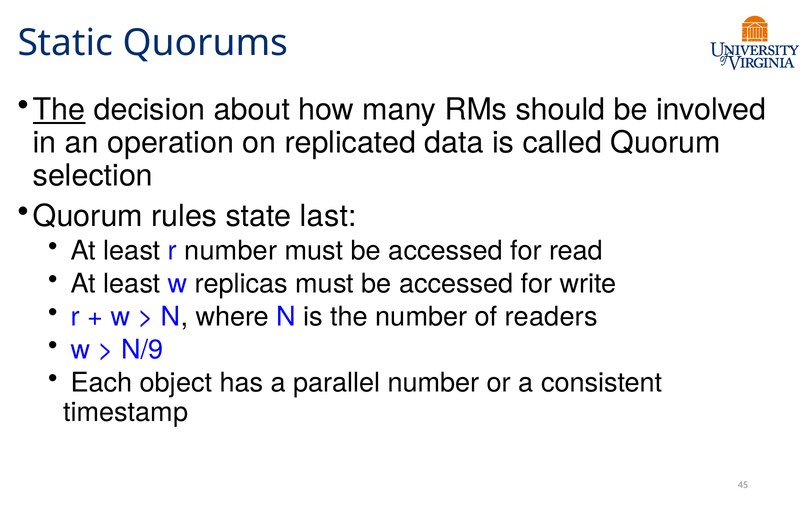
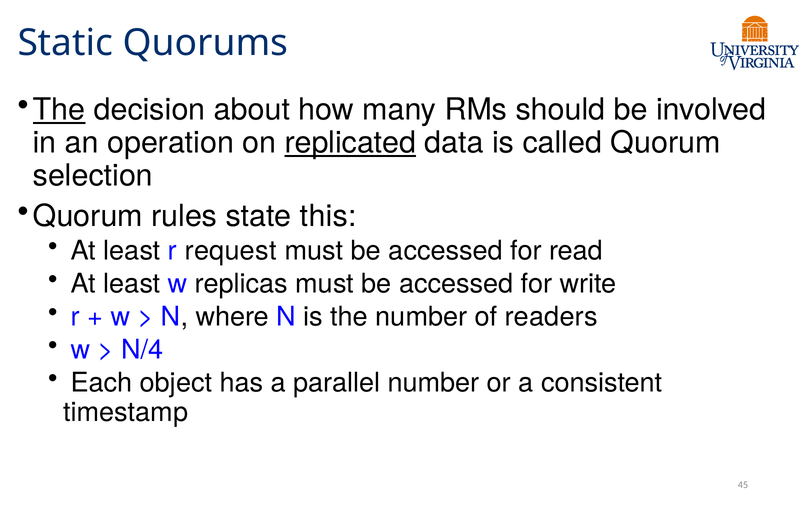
replicated underline: none -> present (350, 143)
last: last -> this (328, 216)
r number: number -> request (231, 250)
N/9: N/9 -> N/4 (142, 349)
